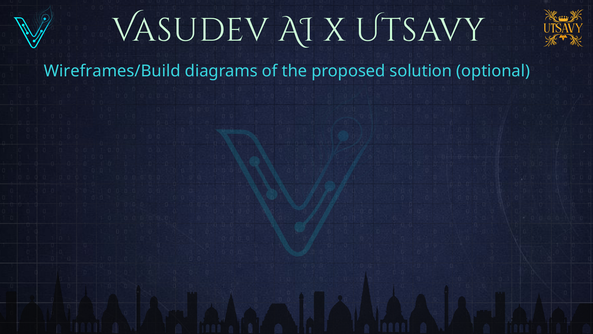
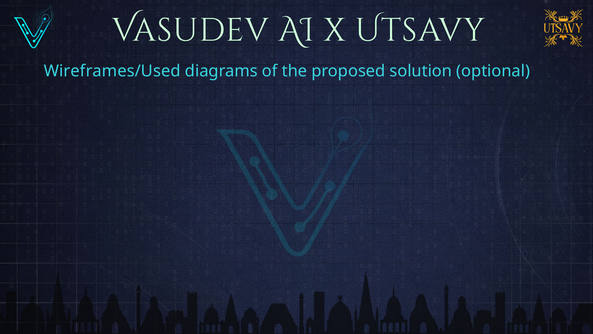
Wireframes/Build: Wireframes/Build -> Wireframes/Used (112, 71)
